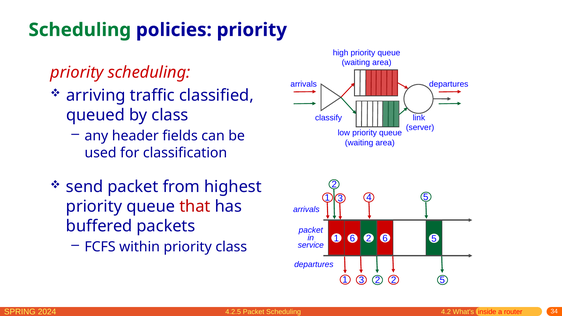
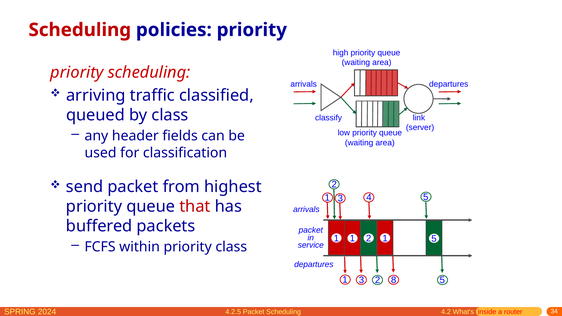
Scheduling colour: green -> red (80, 30)
6: 6 -> 1 (352, 239)
6: 6 -> 1 (385, 238)
3 2: 2 -> 8 (394, 280)
